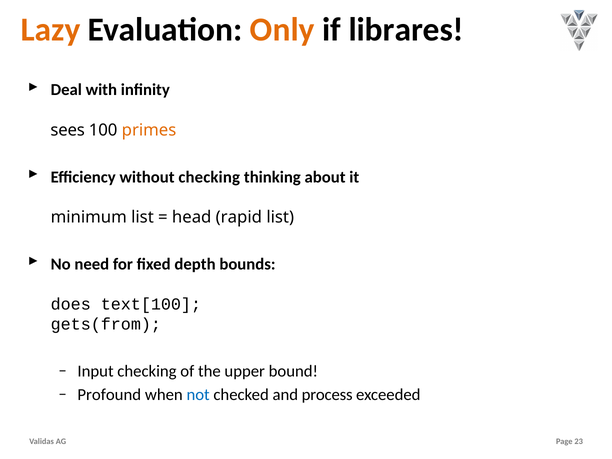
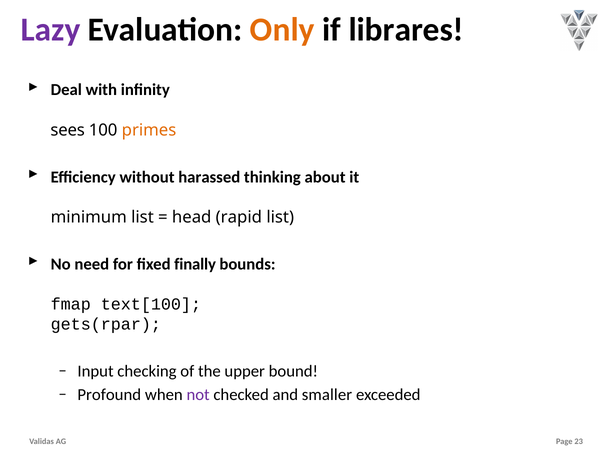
Lazy colour: orange -> purple (51, 30)
without checking: checking -> harassed (209, 177)
depth: depth -> finally (195, 264)
does: does -> fmap (71, 304)
gets(from: gets(from -> gets(rpar (106, 324)
not colour: blue -> purple (198, 395)
process: process -> smaller (327, 395)
